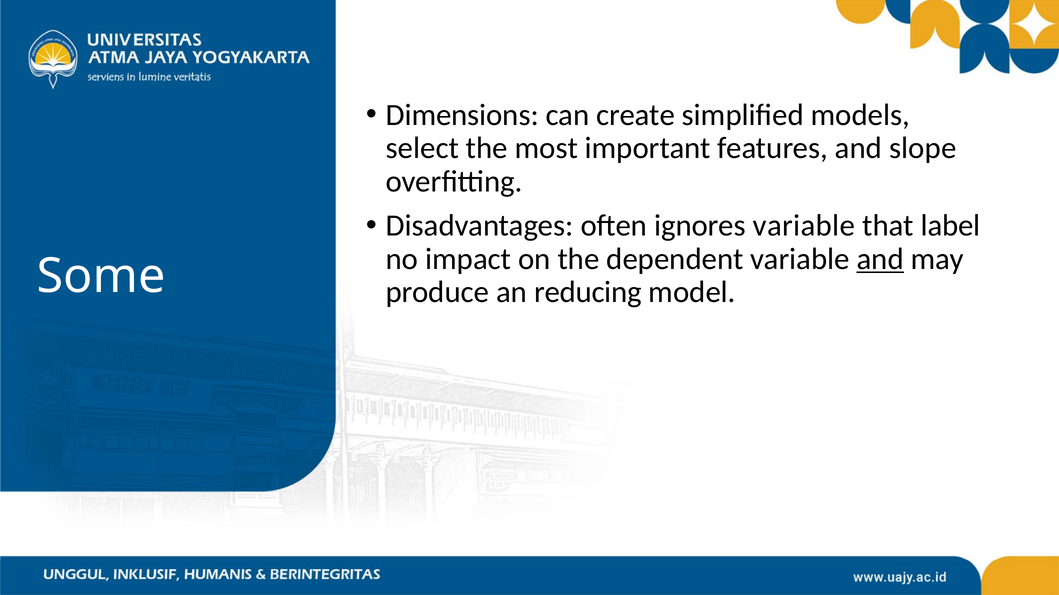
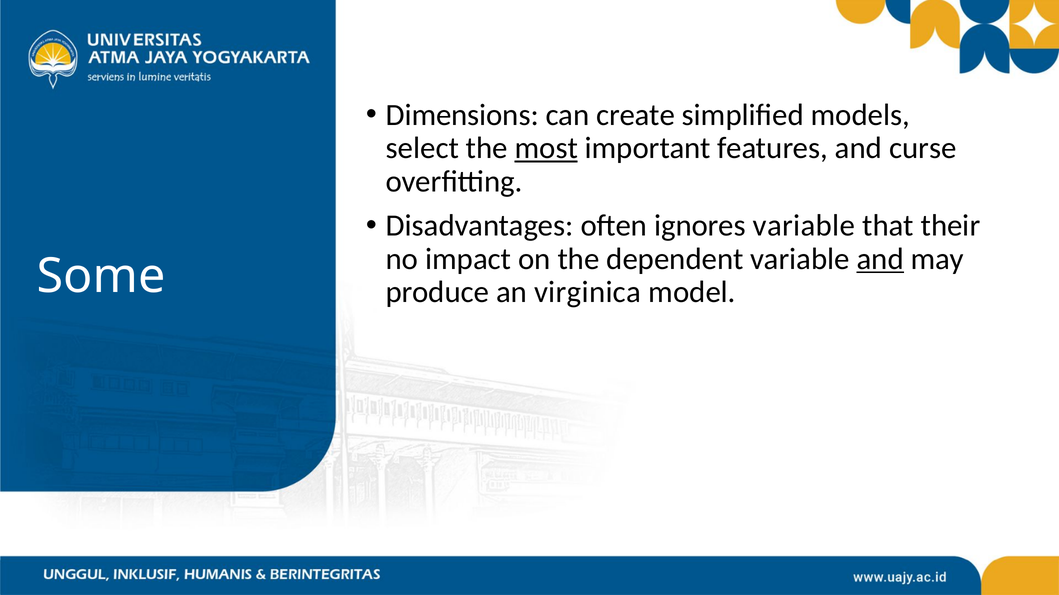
most underline: none -> present (546, 148)
slope: slope -> curse (923, 148)
label: label -> their (951, 226)
reducing: reducing -> virginica (588, 293)
